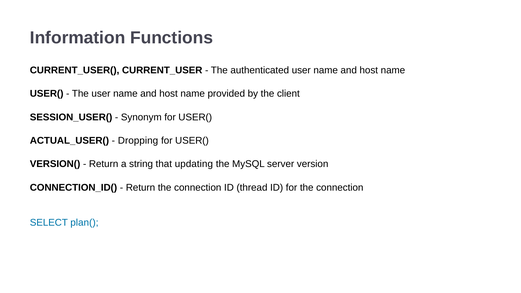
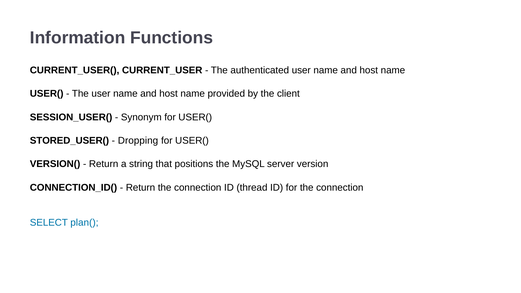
ACTUAL_USER(: ACTUAL_USER( -> STORED_USER( (69, 141)
updating: updating -> positions (194, 164)
